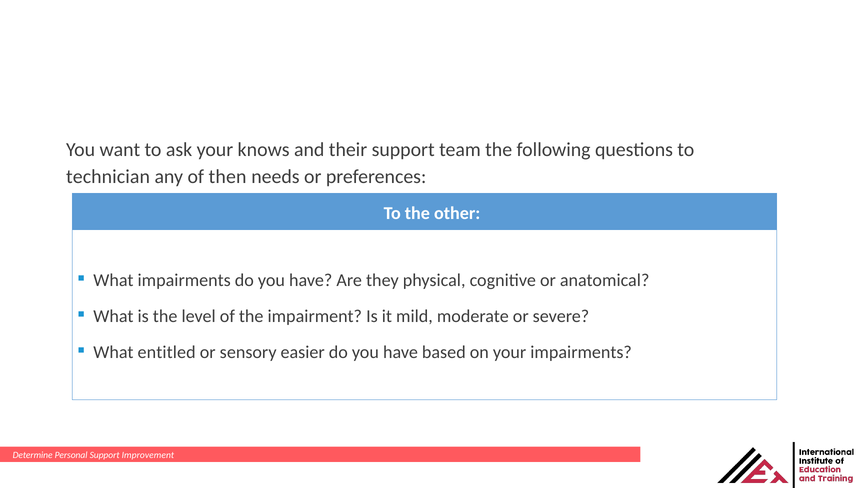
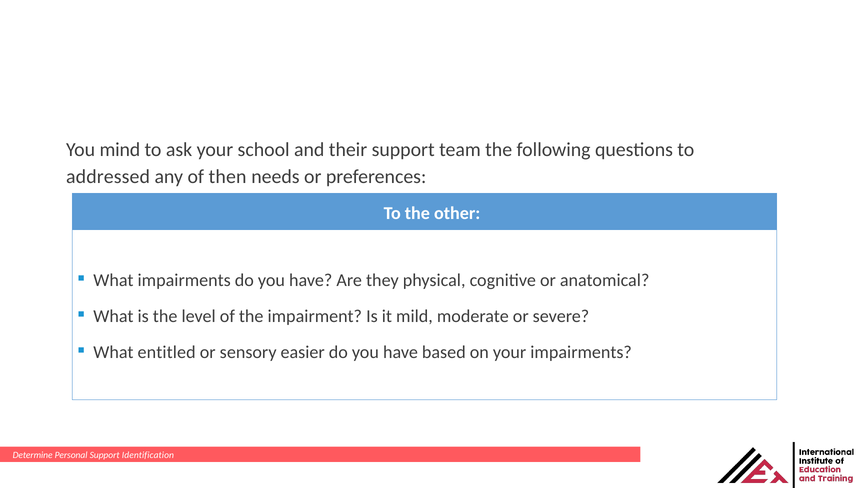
want: want -> mind (120, 150)
knows: knows -> school (264, 150)
technician: technician -> addressed (108, 177)
Improvement: Improvement -> Identification (148, 455)
